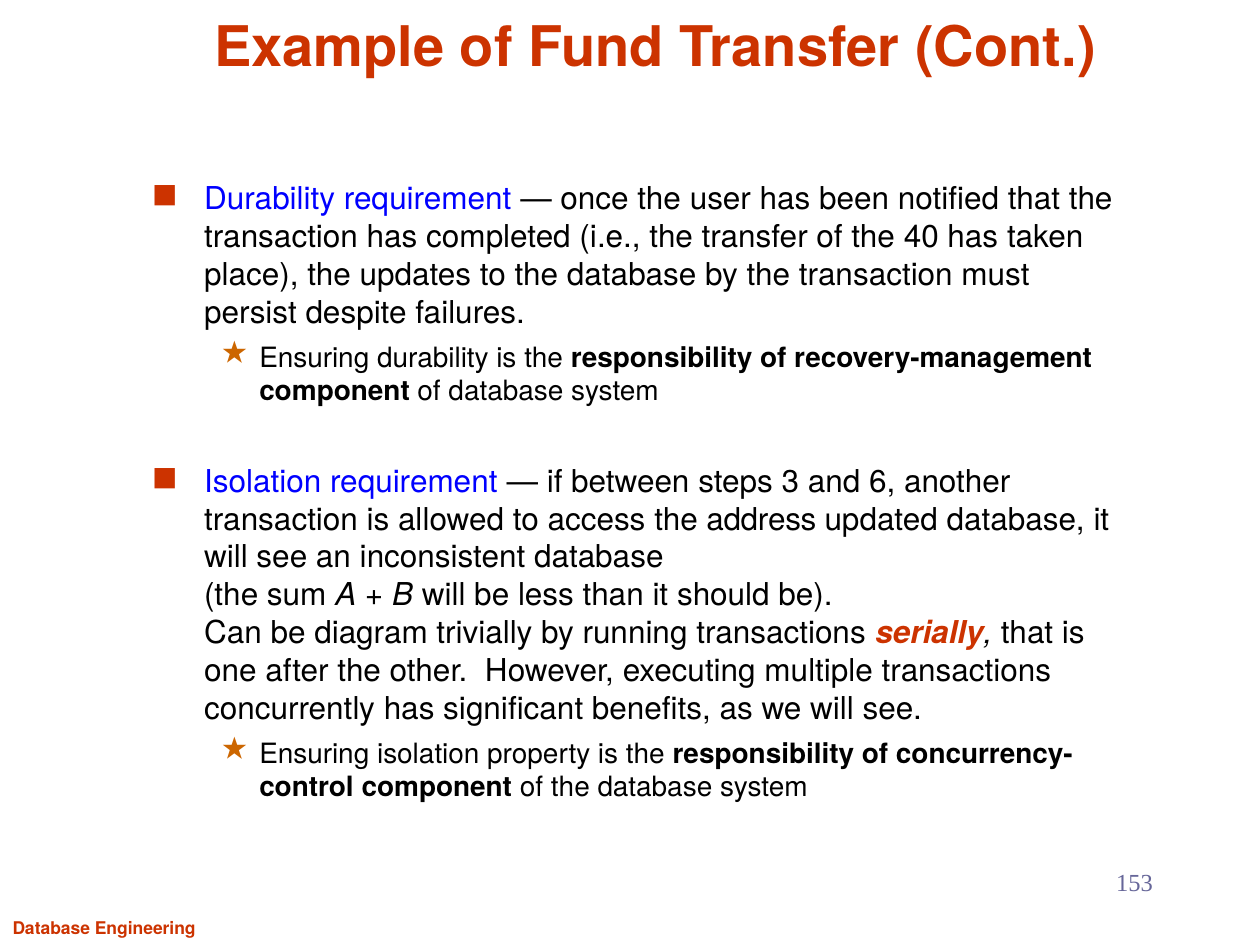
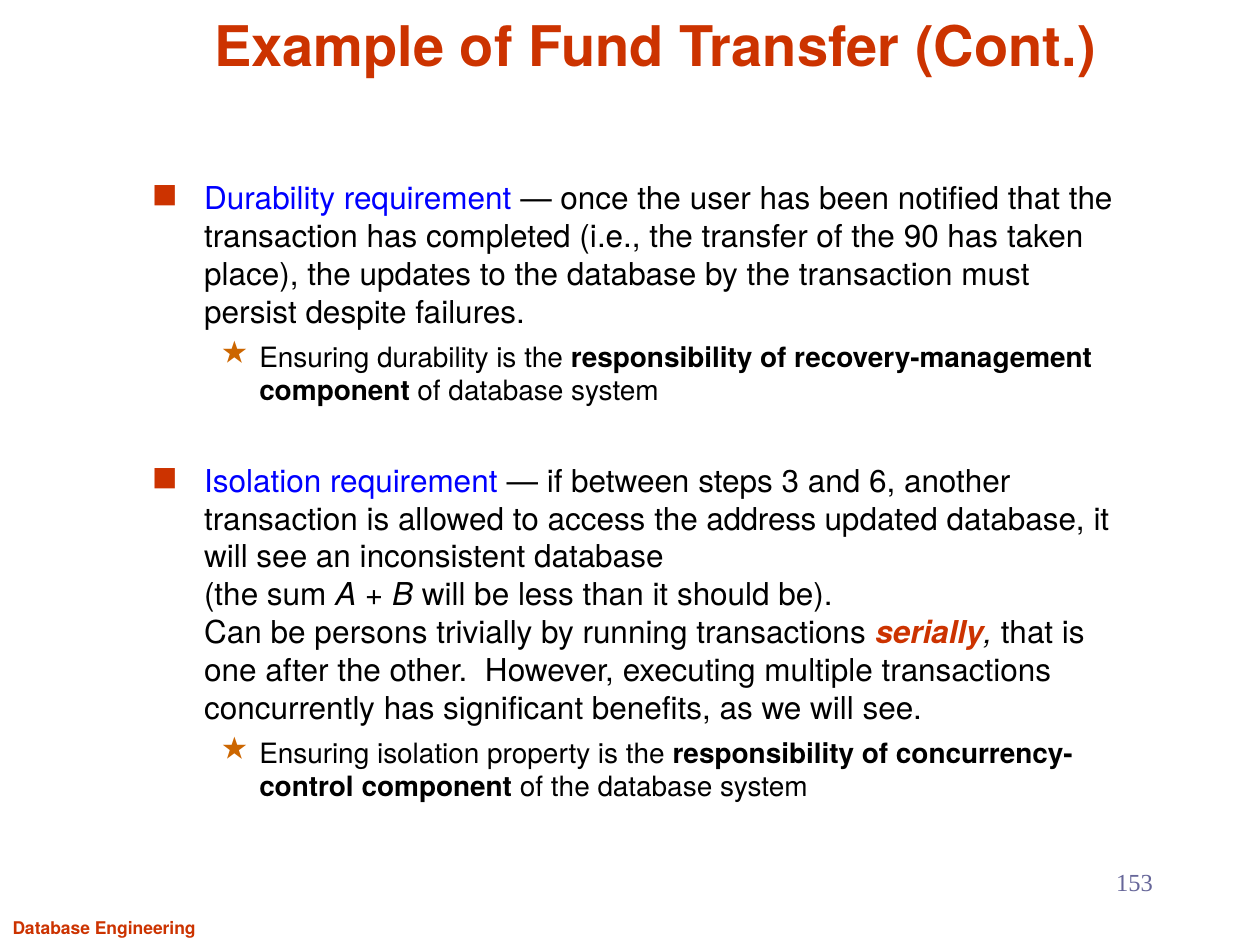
40: 40 -> 90 (921, 237)
diagram: diagram -> persons (371, 633)
